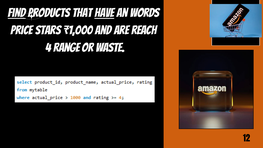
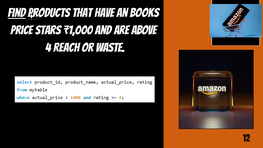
have underline: present -> none (104, 13)
words: words -> books (144, 13)
reach: reach -> above (144, 30)
range: range -> reach (66, 48)
